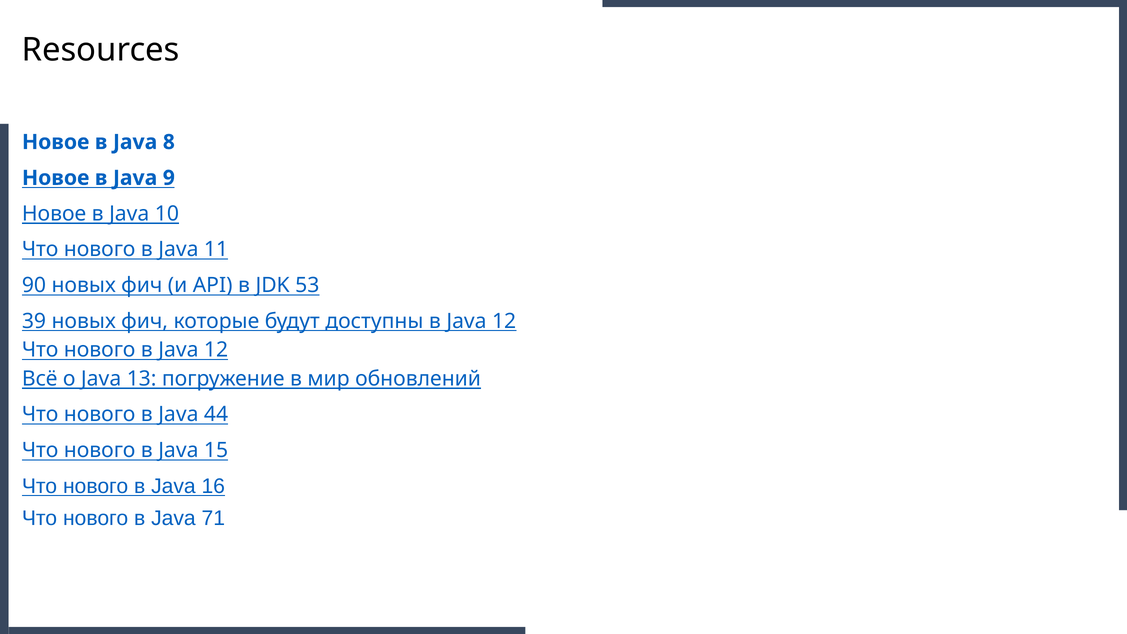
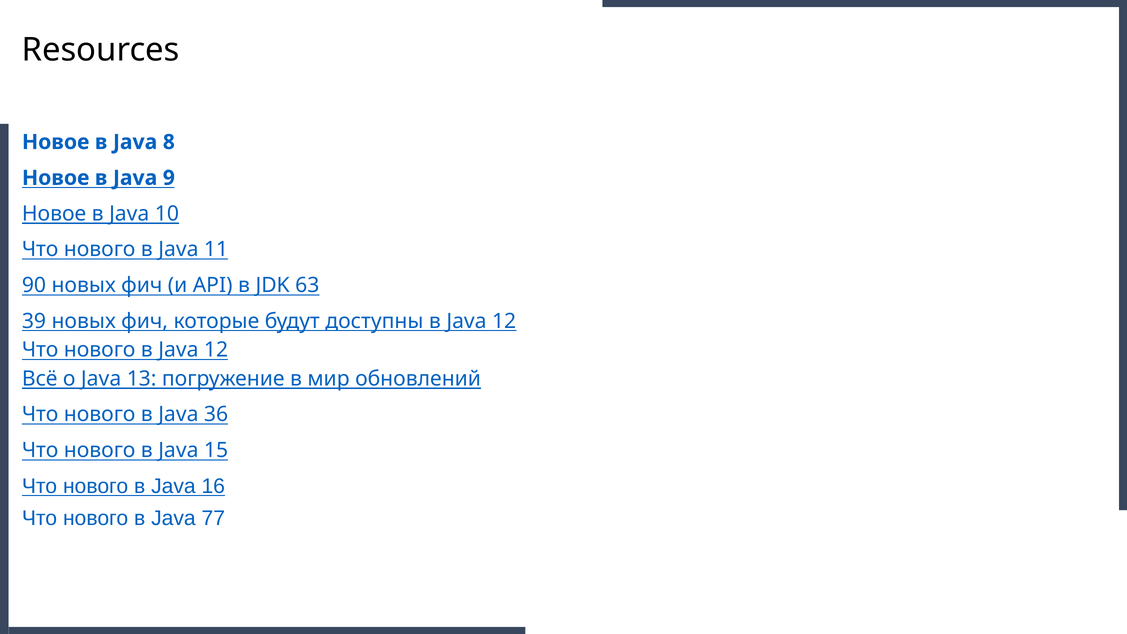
53: 53 -> 63 (307, 285)
44: 44 -> 36 (216, 414)
71: 71 -> 77 (213, 518)
